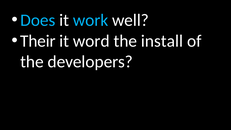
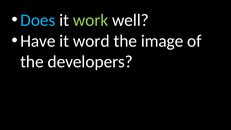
work colour: light blue -> light green (91, 20)
Their: Their -> Have (38, 41)
install: install -> image (162, 41)
